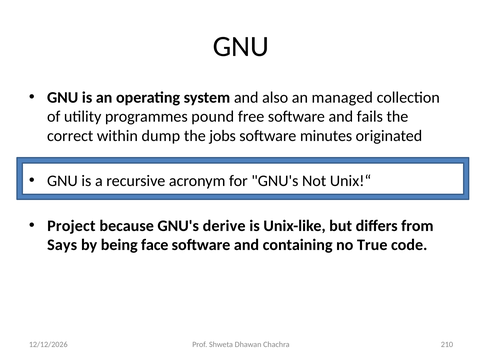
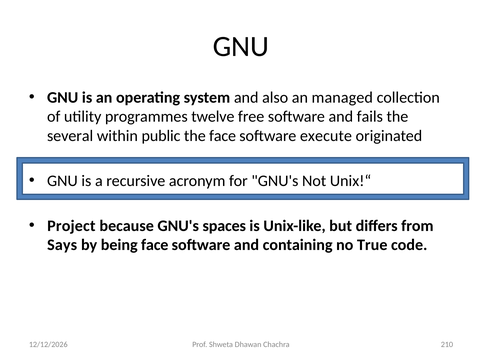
pound: pound -> twelve (213, 117)
correct: correct -> several (70, 136)
dump: dump -> public (161, 136)
the jobs: jobs -> face (223, 136)
minutes: minutes -> execute (326, 136)
derive: derive -> spaces (224, 226)
